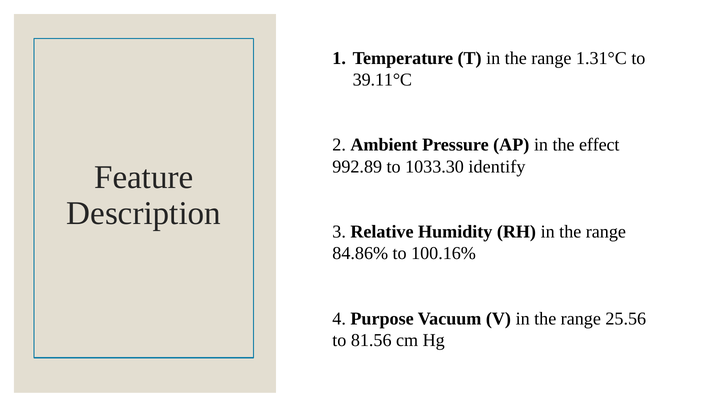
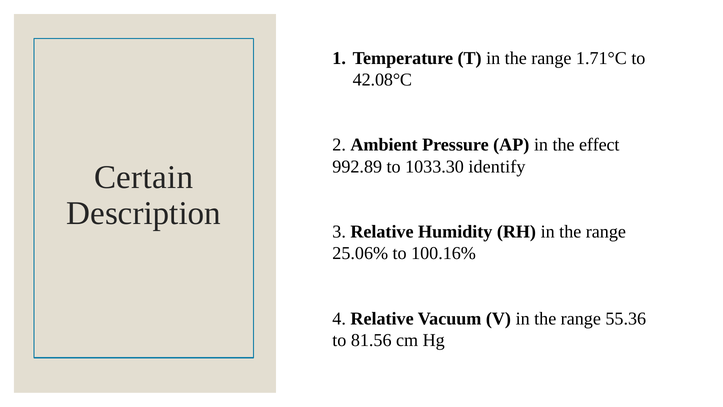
1.31°C: 1.31°C -> 1.71°C (601, 58)
39.11°C: 39.11°C -> 42.08°C (382, 80)
Feature: Feature -> Certain (144, 177)
84.86%: 84.86% -> 25.06% (360, 253)
4 Purpose: Purpose -> Relative (382, 318)
25.56: 25.56 -> 55.36 (626, 318)
